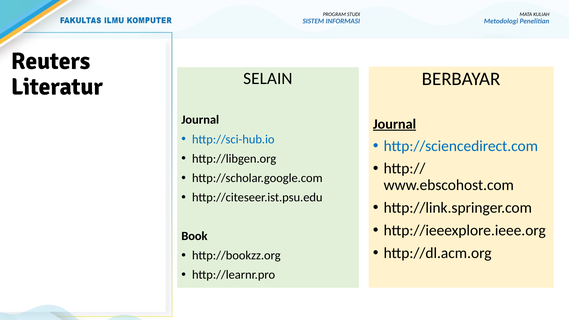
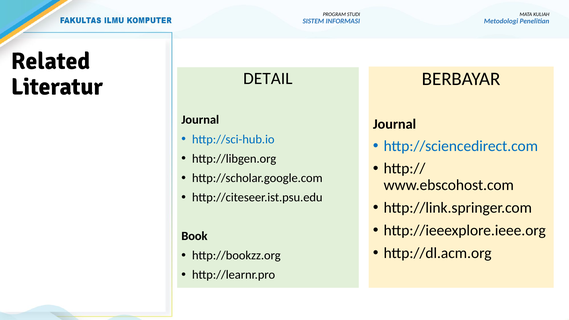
Reuters: Reuters -> Related (51, 61)
SELAIN: SELAIN -> DETAIL (268, 79)
Journal underline: present -> none (395, 124)
